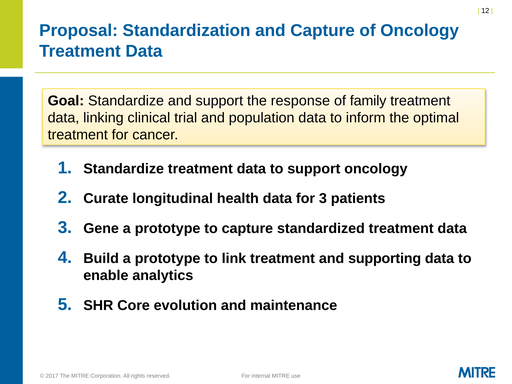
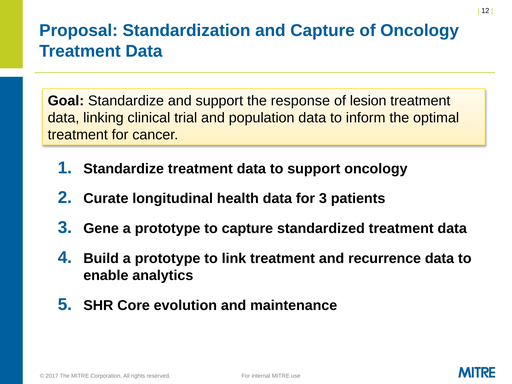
family: family -> lesion (368, 101)
supporting: supporting -> recurrence (385, 258)
